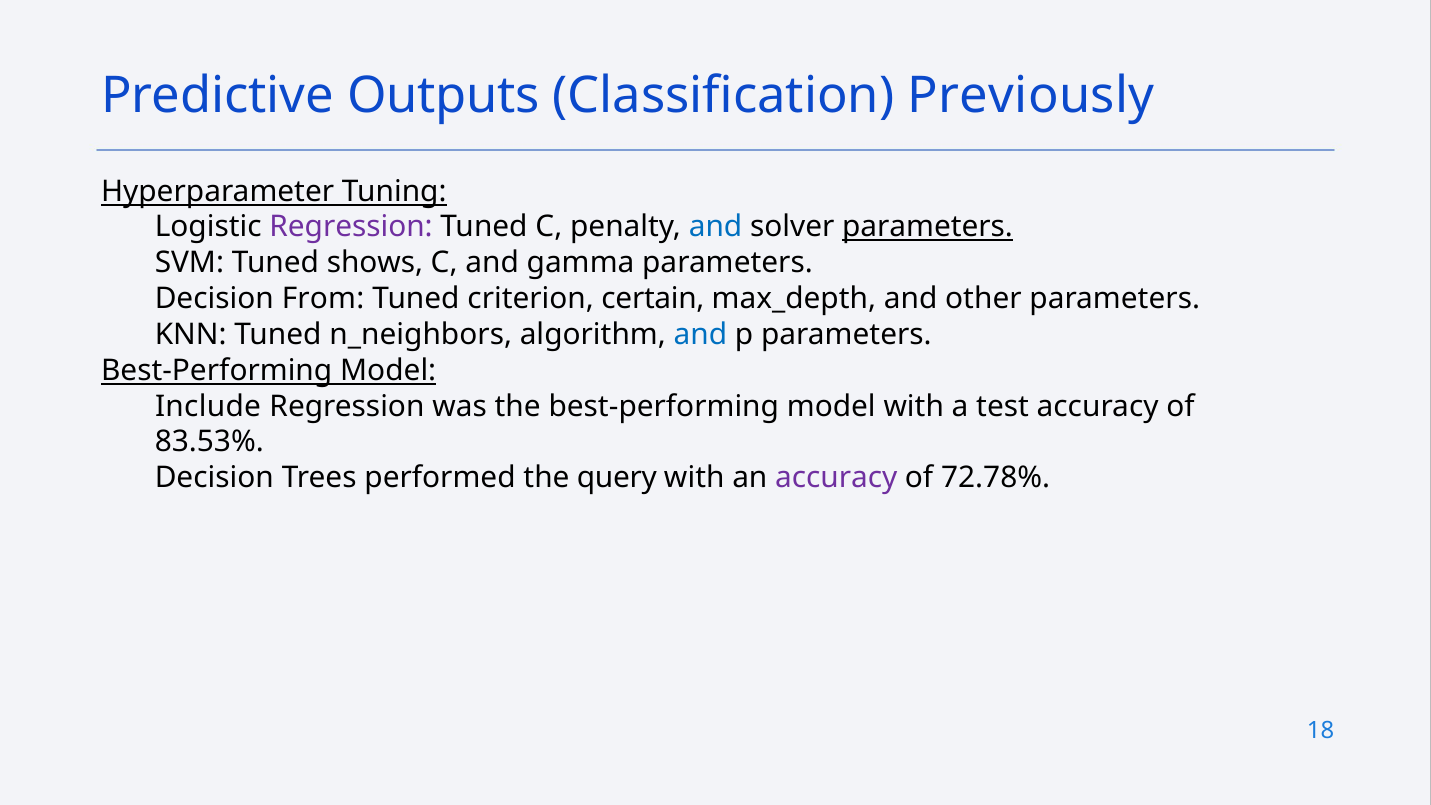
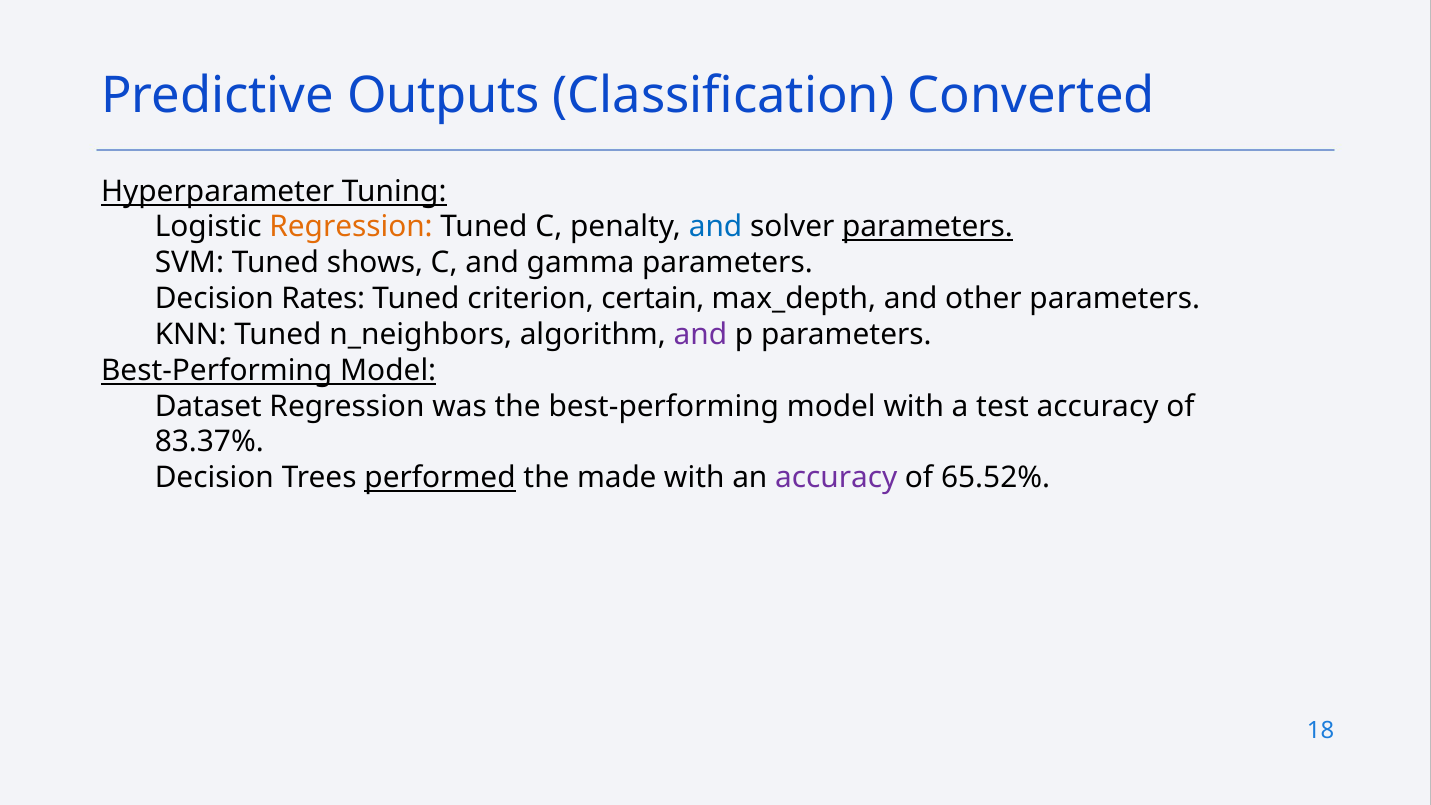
Previously: Previously -> Converted (1031, 96)
Regression colour: purple -> orange (351, 227)
From: From -> Rates (323, 299)
and colour: blue -> purple (700, 335)
Include: Include -> Dataset (208, 406)
83.53%: 83.53% -> 83.37% (209, 442)
performed underline: none -> present (440, 478)
query: query -> made (617, 478)
72.78%: 72.78% -> 65.52% (996, 478)
